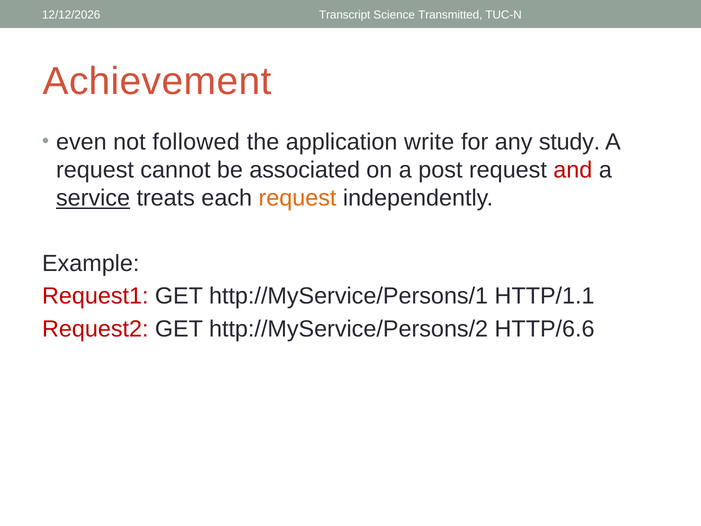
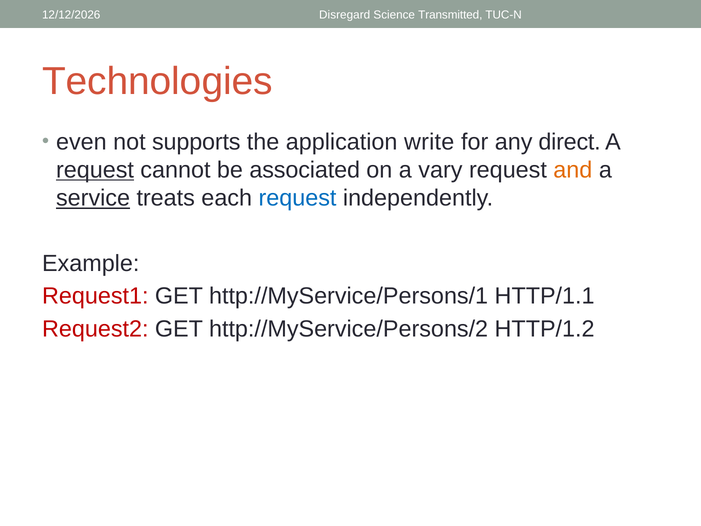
Transcript: Transcript -> Disregard (345, 15)
Achievement: Achievement -> Technologies (157, 82)
followed: followed -> supports (196, 142)
study: study -> direct (570, 142)
request underline: none -> present (95, 170)
post: post -> vary (440, 170)
and colour: red -> orange (573, 170)
request colour: orange -> blue (297, 198)
HTTP/6.6: HTTP/6.6 -> HTTP/1.2 (545, 329)
